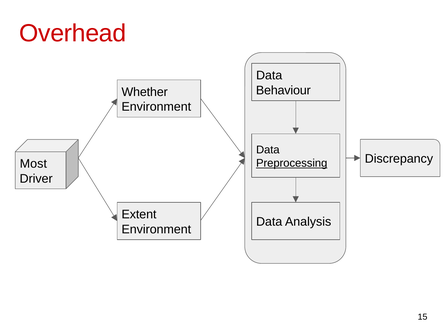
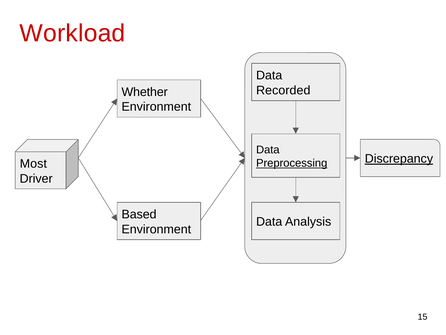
Overhead: Overhead -> Workload (73, 33)
Behaviour: Behaviour -> Recorded (283, 90)
Discrepancy underline: none -> present (399, 159)
Extent: Extent -> Based (139, 214)
